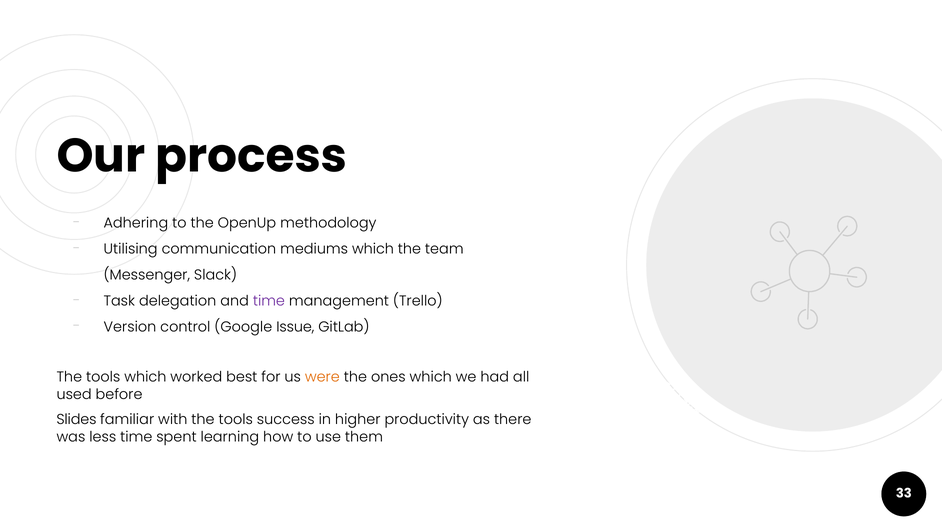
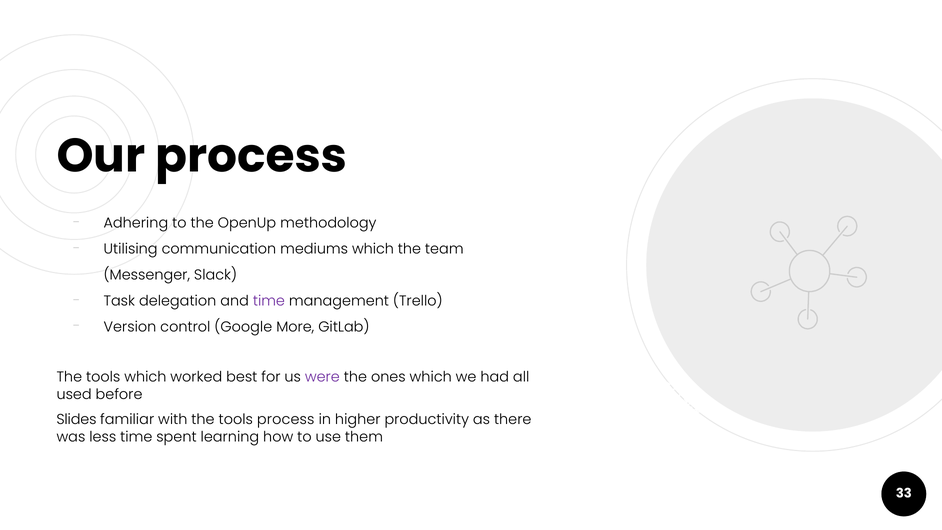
Issue: Issue -> More (295, 327)
were colour: orange -> purple (322, 377)
tools success: success -> process (286, 420)
